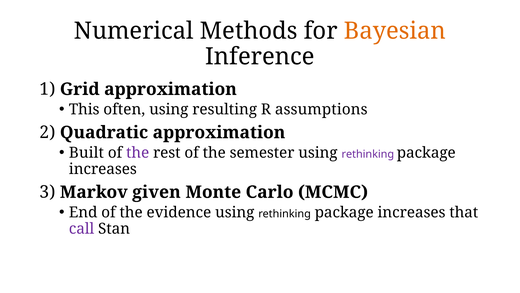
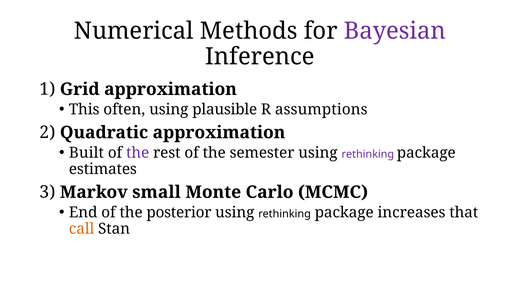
Bayesian colour: orange -> purple (395, 31)
resulting: resulting -> plausible (225, 109)
increases: increases -> estimates (103, 169)
given: given -> small (156, 192)
evidence: evidence -> posterior (179, 212)
call colour: purple -> orange (82, 228)
